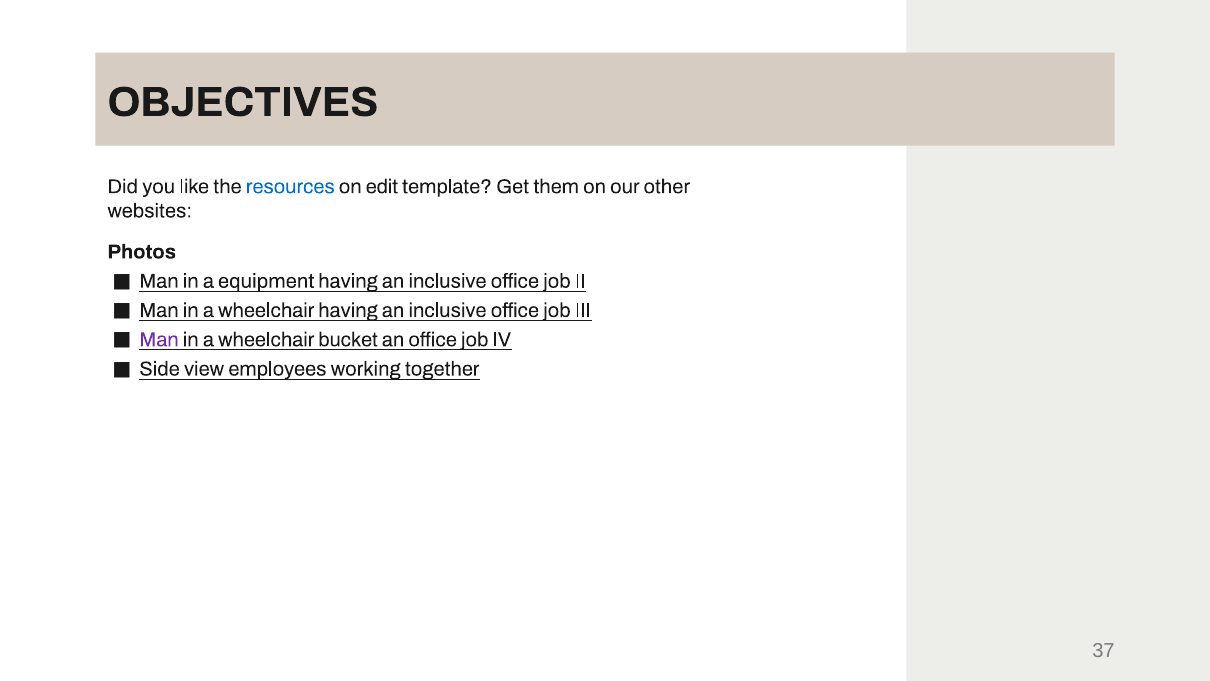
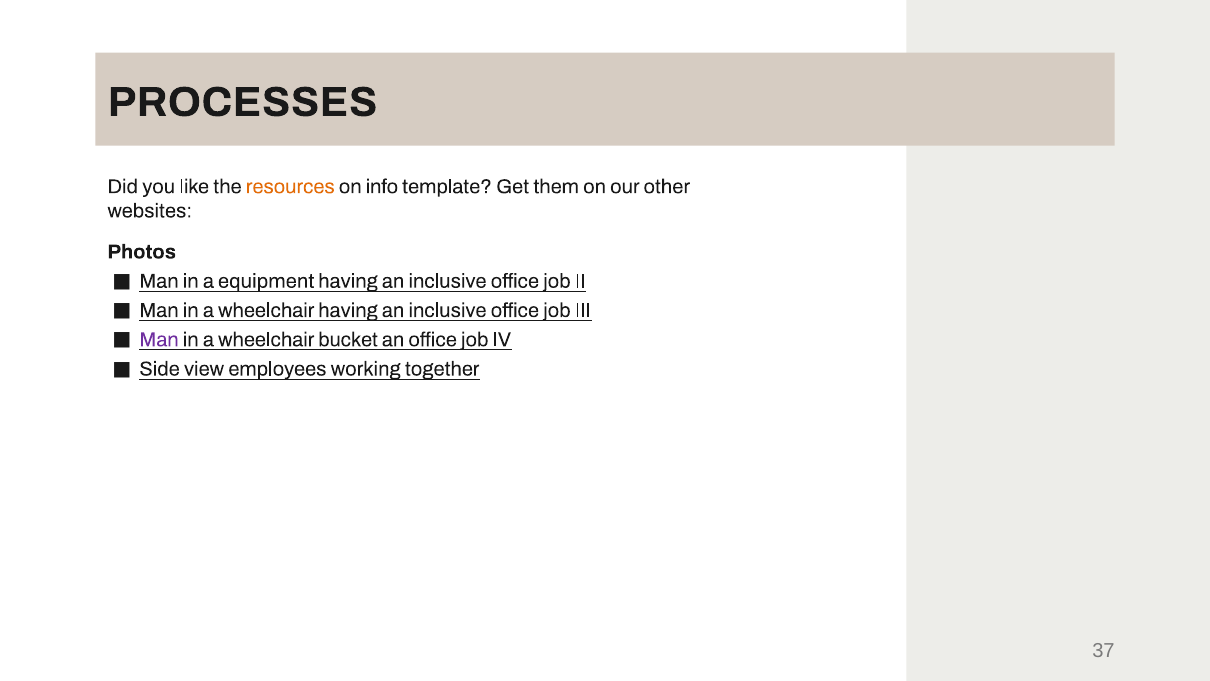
OBJECTIVES: OBJECTIVES -> PROCESSES (243, 102)
resources colour: blue -> orange (290, 186)
edit: edit -> info (382, 186)
